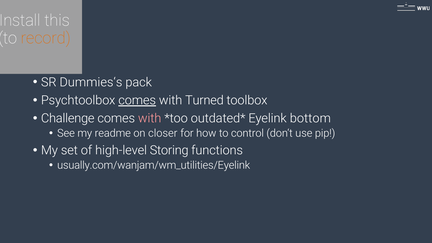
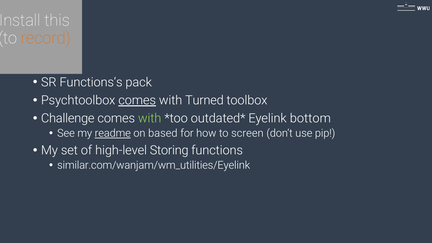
Dummies‘s: Dummies‘s -> Functions‘s (91, 82)
with colour: pink -> light green (150, 118)
readme underline: none -> present (113, 133)
closer: closer -> based (163, 133)
control: control -> screen (247, 133)
usually.com/wanjam/wm_utilities/Eyelink: usually.com/wanjam/wm_utilities/Eyelink -> similar.com/wanjam/wm_utilities/Eyelink (154, 165)
